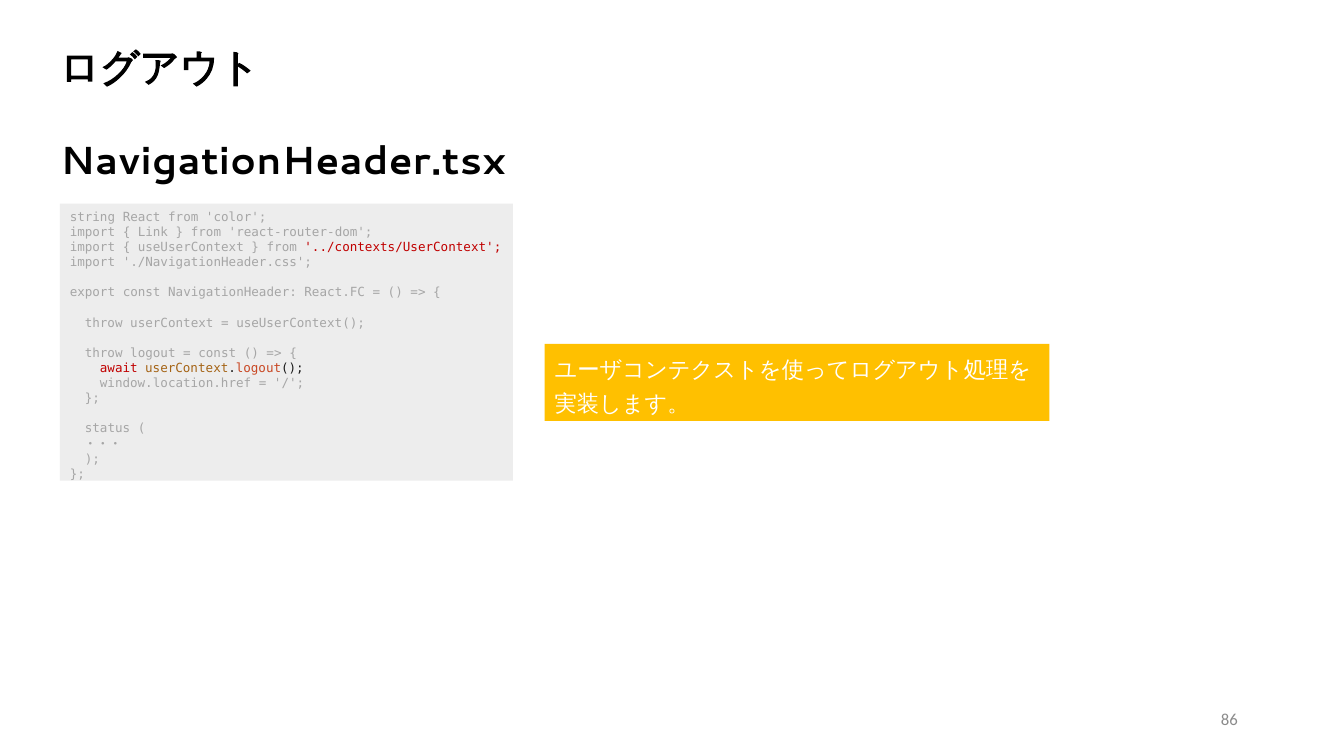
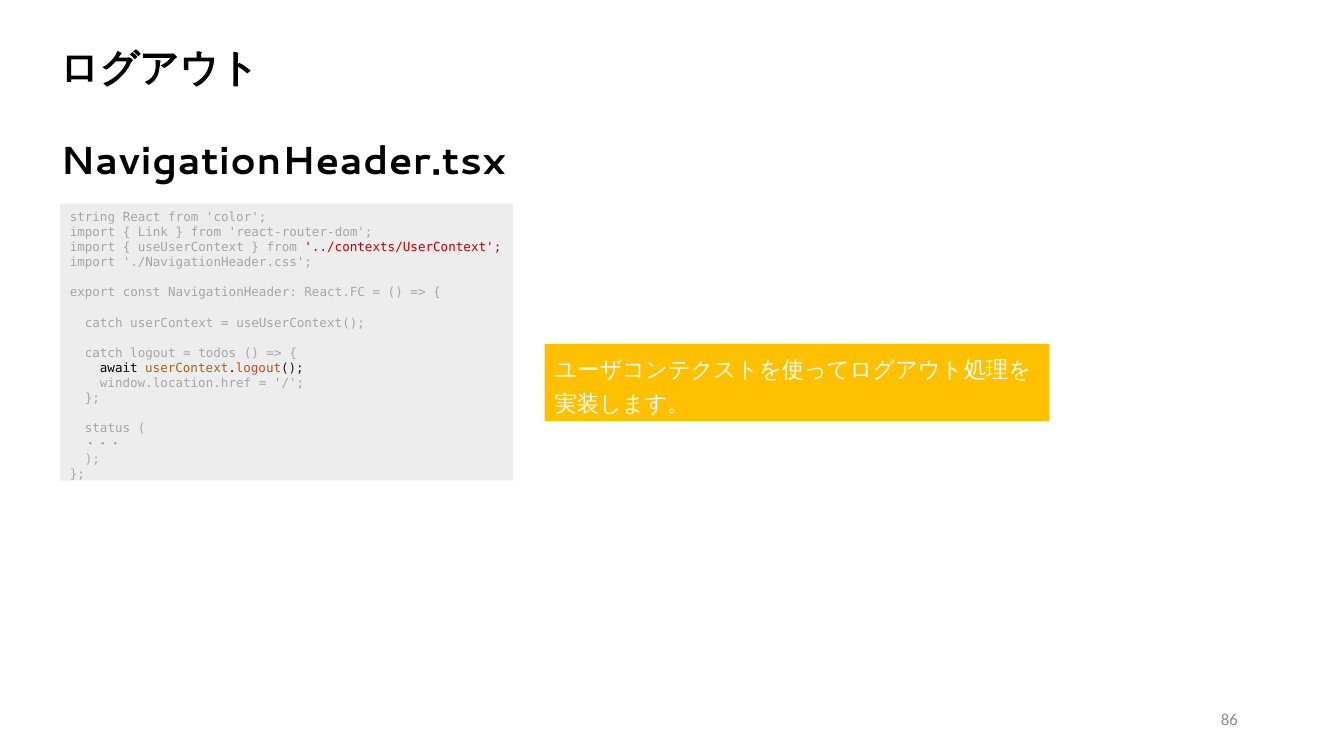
throw: throw -> catch (104, 323)
throw: throw -> catch (104, 353)
const: const -> todos (217, 353)
await colour: red -> black (119, 368)
